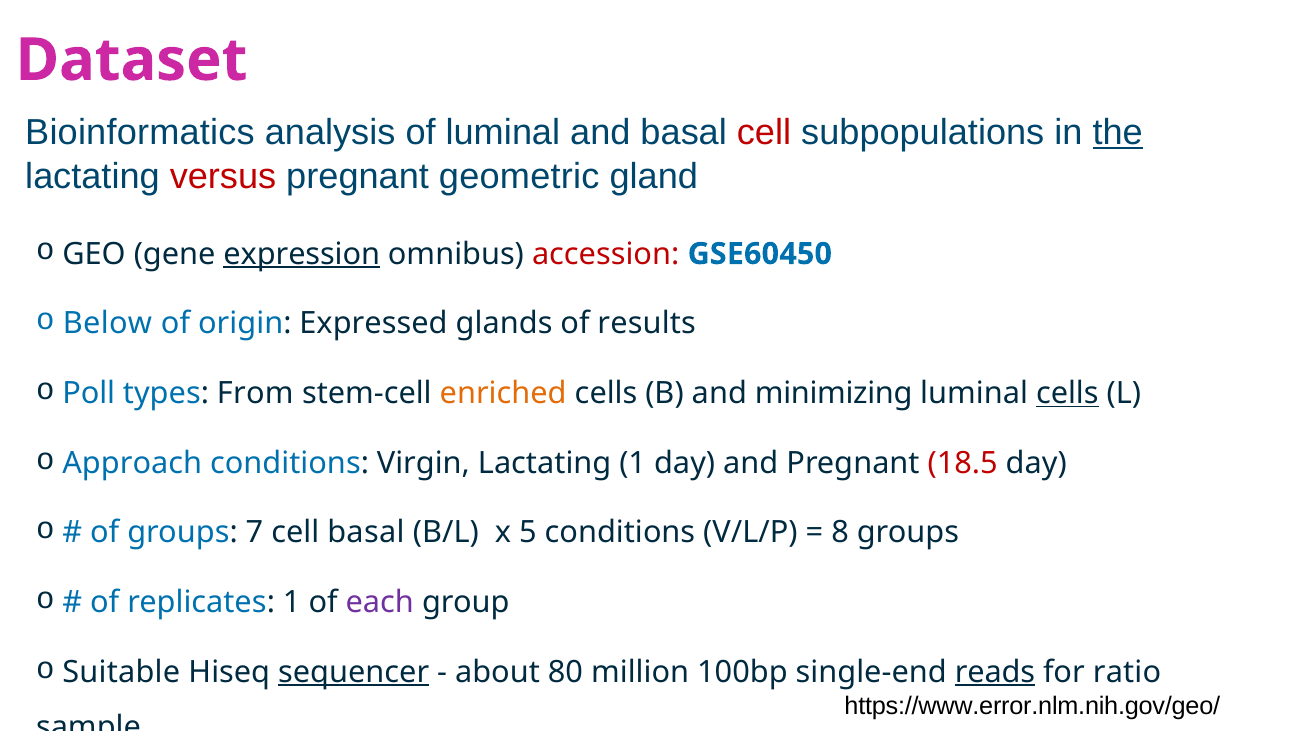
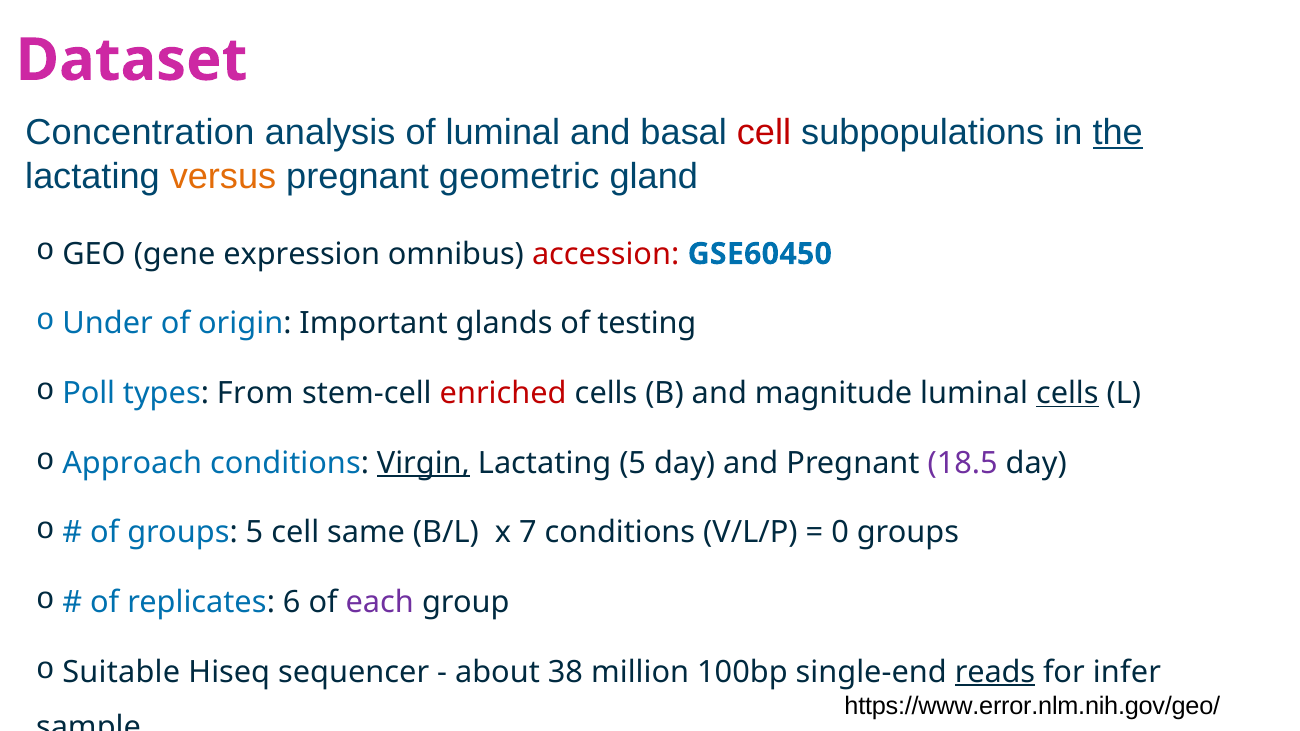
Bioinformatics: Bioinformatics -> Concentration (140, 133)
versus colour: red -> orange (223, 176)
expression underline: present -> none (302, 254)
Below: Below -> Under (108, 324)
Expressed: Expressed -> Important (373, 324)
results: results -> testing (647, 324)
enriched colour: orange -> red (503, 393)
minimizing: minimizing -> magnitude (834, 393)
Virgin underline: none -> present (423, 463)
Lactating 1: 1 -> 5 (633, 463)
18.5 colour: red -> purple (963, 463)
groups 7: 7 -> 5 (254, 533)
cell basal: basal -> same (366, 533)
5: 5 -> 7 (528, 533)
8: 8 -> 0 (840, 533)
replicates 1: 1 -> 6 (292, 603)
sequencer underline: present -> none (354, 672)
80: 80 -> 38 (565, 672)
ratio: ratio -> infer (1127, 672)
